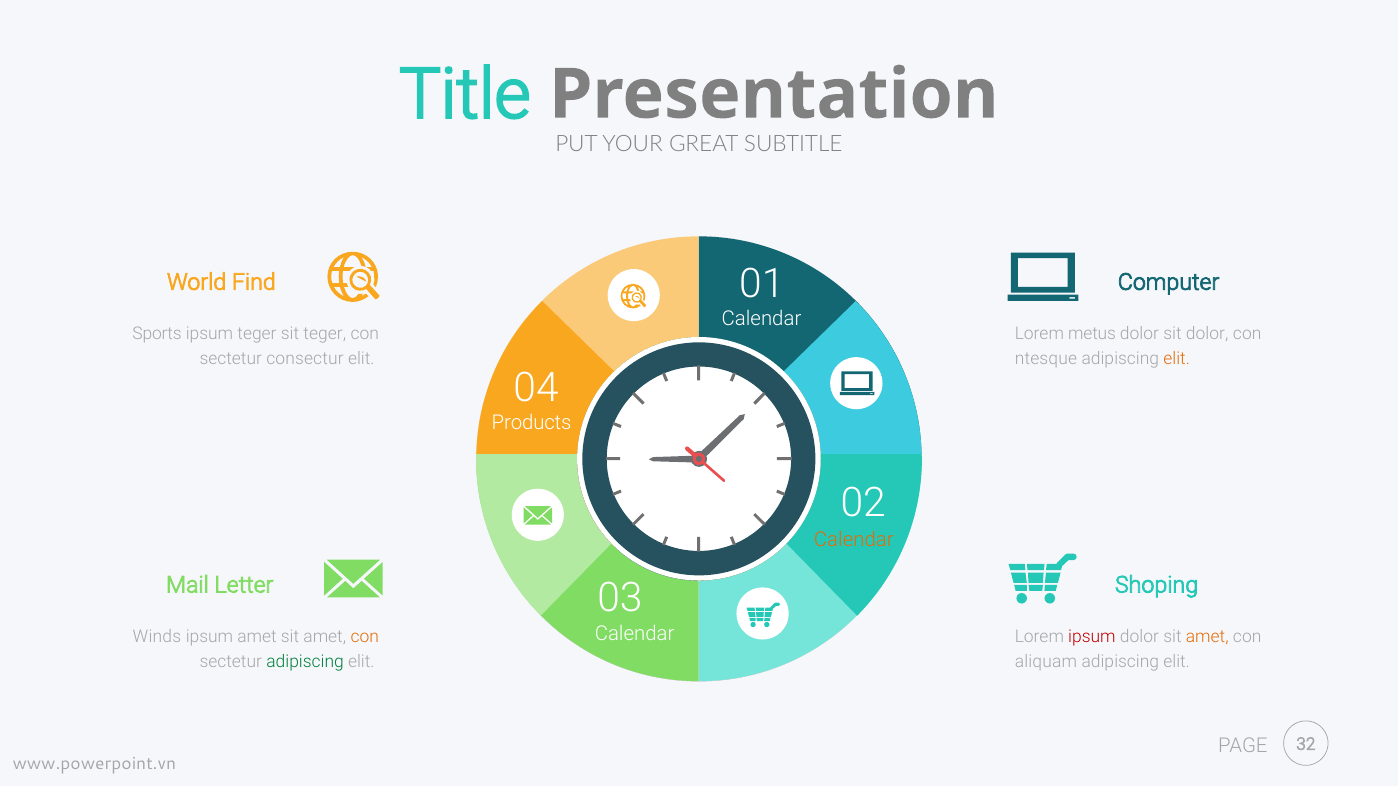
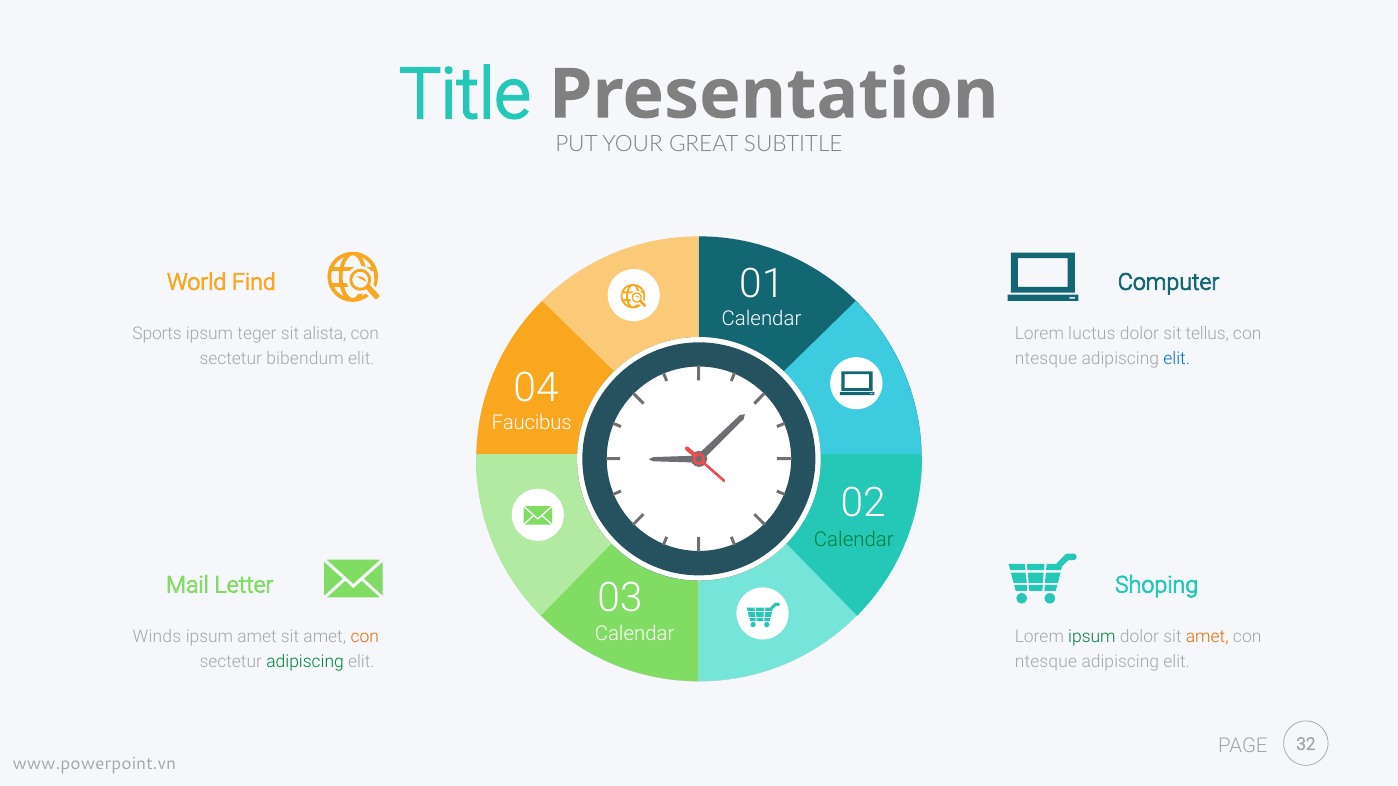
sit teger: teger -> alista (325, 334)
metus: metus -> luctus (1092, 334)
sit dolor: dolor -> tellus (1207, 334)
consectur: consectur -> bibendum (305, 359)
elit colour: orange -> blue (1177, 359)
Products: Products -> Faucibus (532, 423)
Calendar colour: orange -> green (854, 540)
ipsum colour: red -> green (1092, 637)
aliquam: aliquam -> ntesque (1046, 662)
